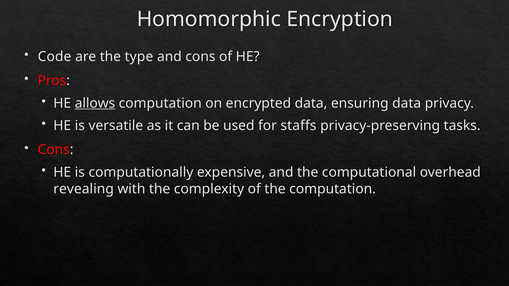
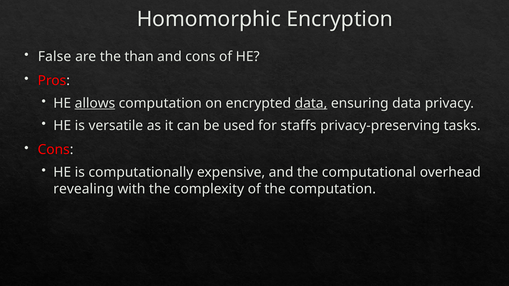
Code: Code -> False (55, 57)
type: type -> than (139, 57)
data underline: none -> present (311, 103)
